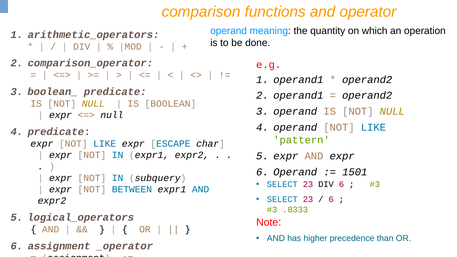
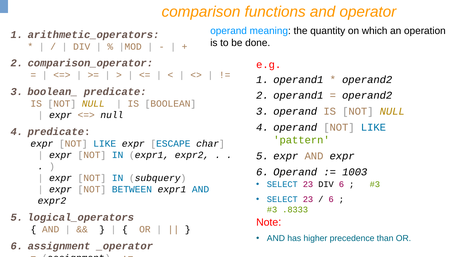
1501: 1501 -> 1003 (355, 172)
